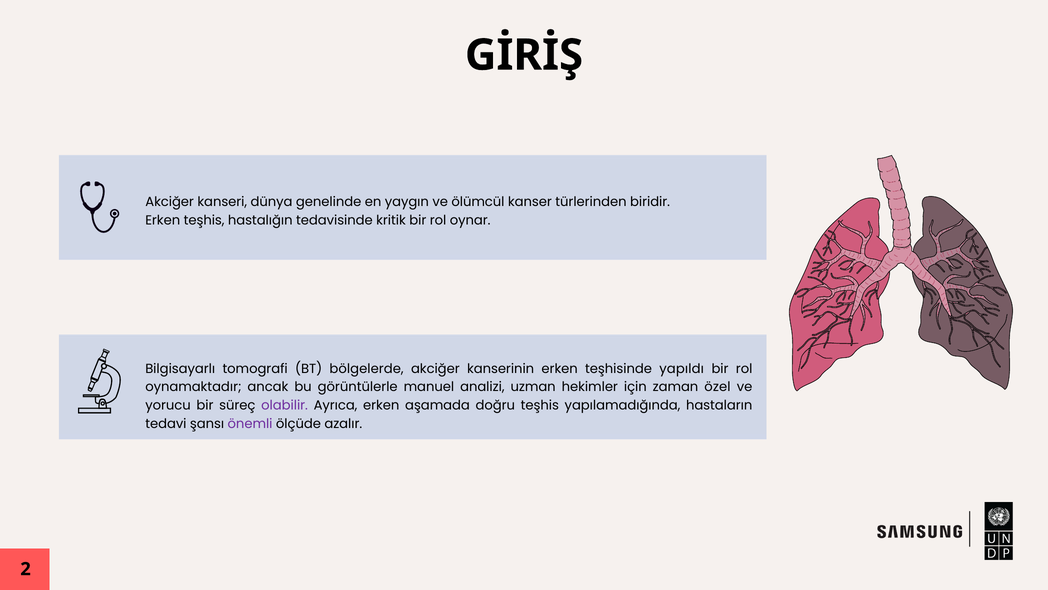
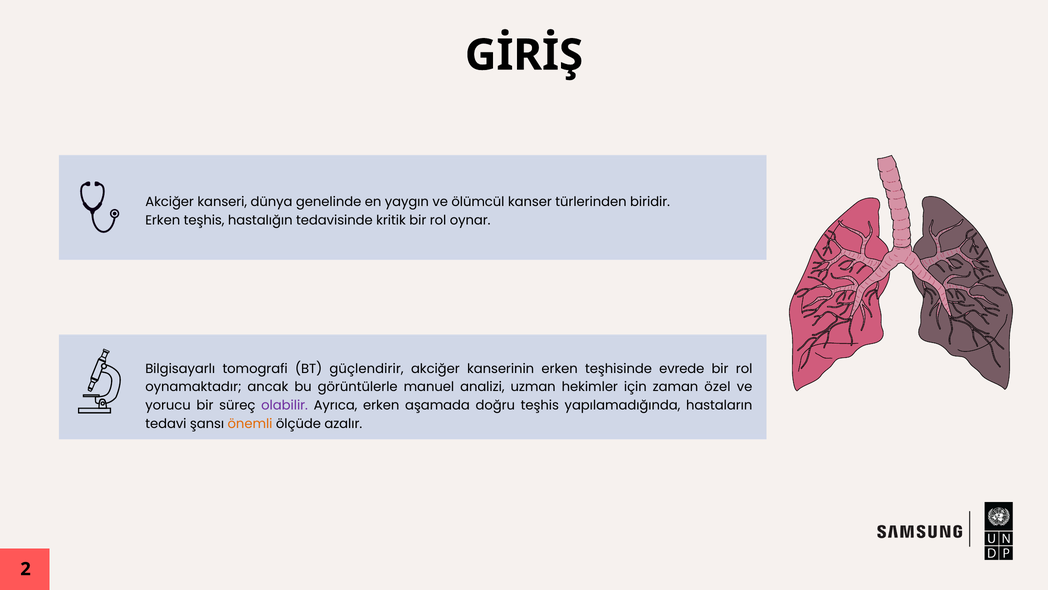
bölgelerde: bölgelerde -> güçlendirir (367, 368)
yapıldı: yapıldı -> evrede (682, 368)
önemli colour: purple -> orange (250, 424)
